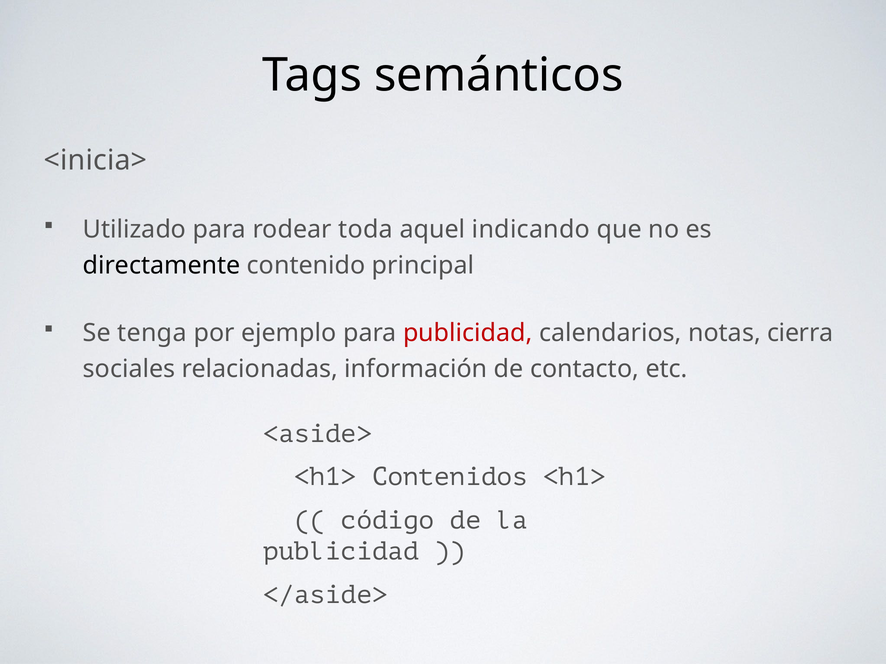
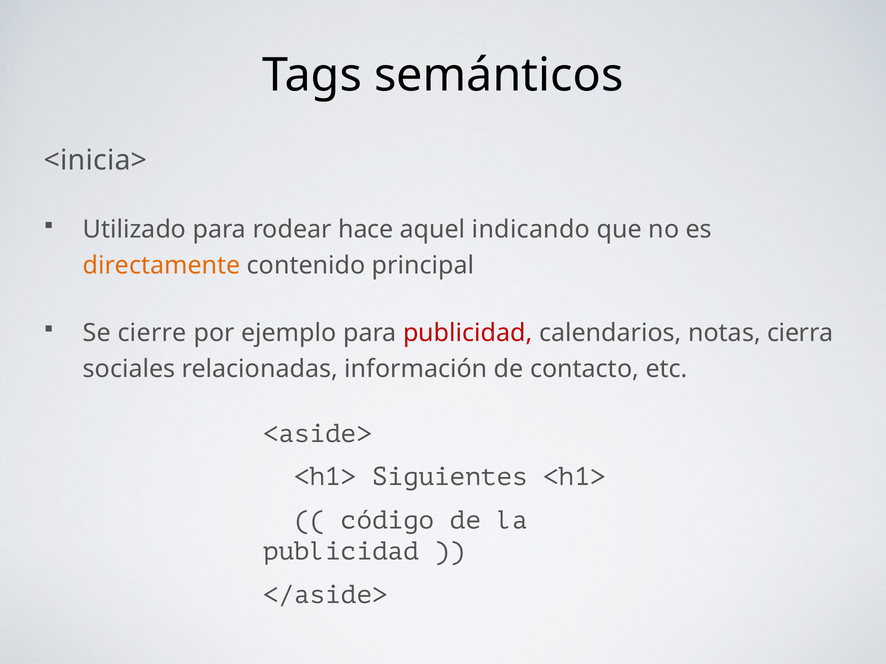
toda: toda -> hace (366, 230)
directamente colour: black -> orange (162, 266)
tenga: tenga -> cierre (152, 333)
Contenidos: Contenidos -> Siguientes (450, 477)
